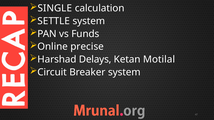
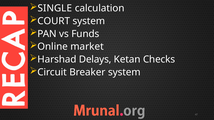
SETTLE: SETTLE -> COURT (54, 21)
precise: precise -> market (87, 47)
Motilal: Motilal -> Checks (159, 60)
